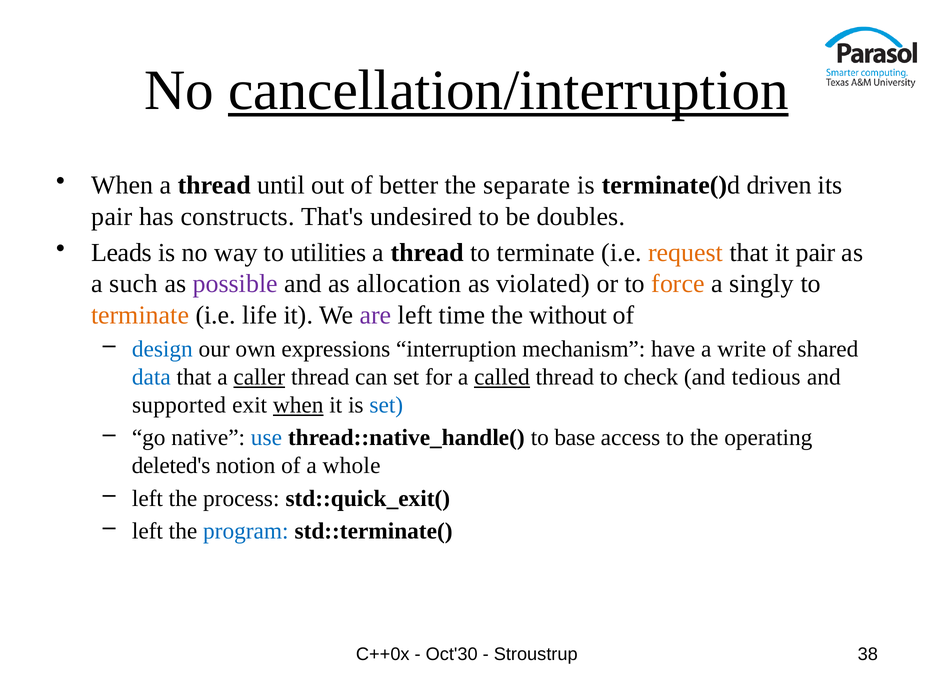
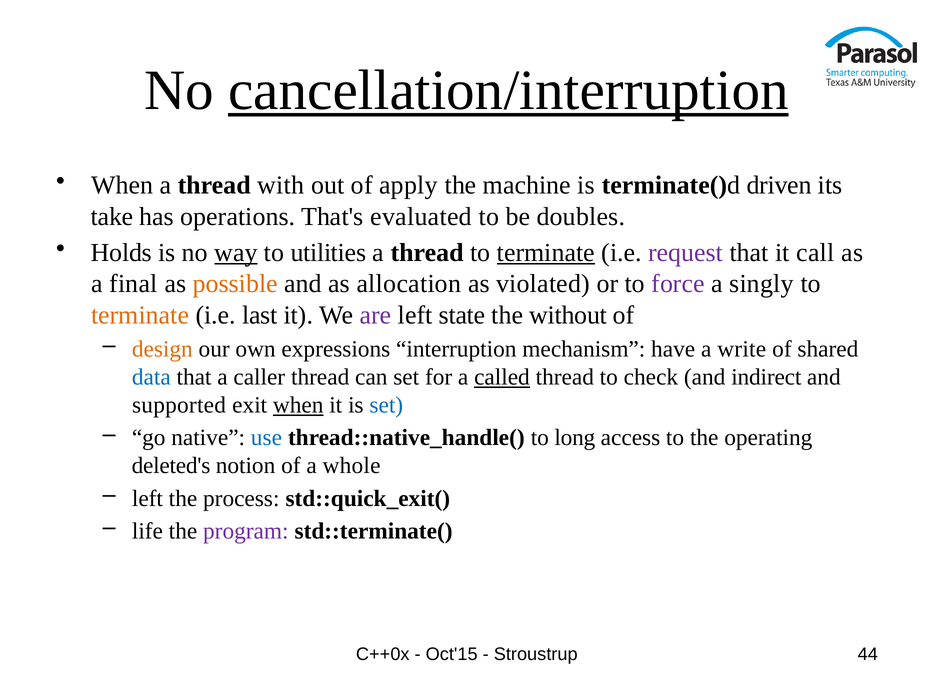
until: until -> with (281, 186)
better: better -> apply (409, 186)
separate: separate -> machine (527, 186)
pair: pair -> take (112, 217)
constructs: constructs -> operations (238, 217)
undesired: undesired -> evaluated (421, 217)
Leads: Leads -> Holds (121, 253)
way underline: none -> present (236, 253)
terminate underline: none -> present (546, 253)
request colour: orange -> purple (686, 253)
it pair: pair -> call (815, 253)
such: such -> final (133, 284)
possible colour: purple -> orange (235, 284)
force colour: orange -> purple (678, 284)
life: life -> last (260, 315)
time: time -> state (462, 315)
design colour: blue -> orange (162, 349)
caller underline: present -> none (259, 377)
tedious: tedious -> indirect (766, 377)
base: base -> long (575, 438)
left: left -> life (147, 531)
program colour: blue -> purple (246, 531)
Oct'30: Oct'30 -> Oct'15 (452, 655)
38: 38 -> 44 (868, 655)
